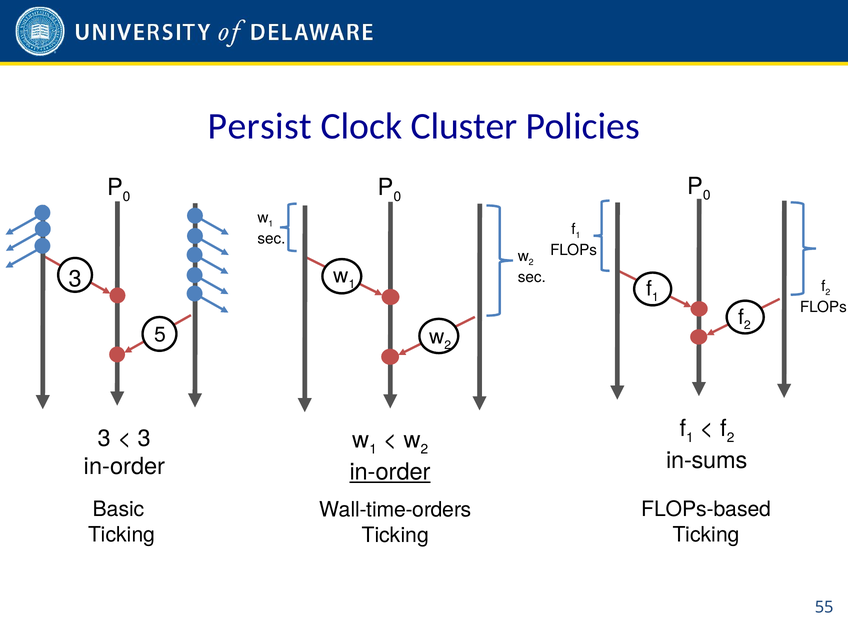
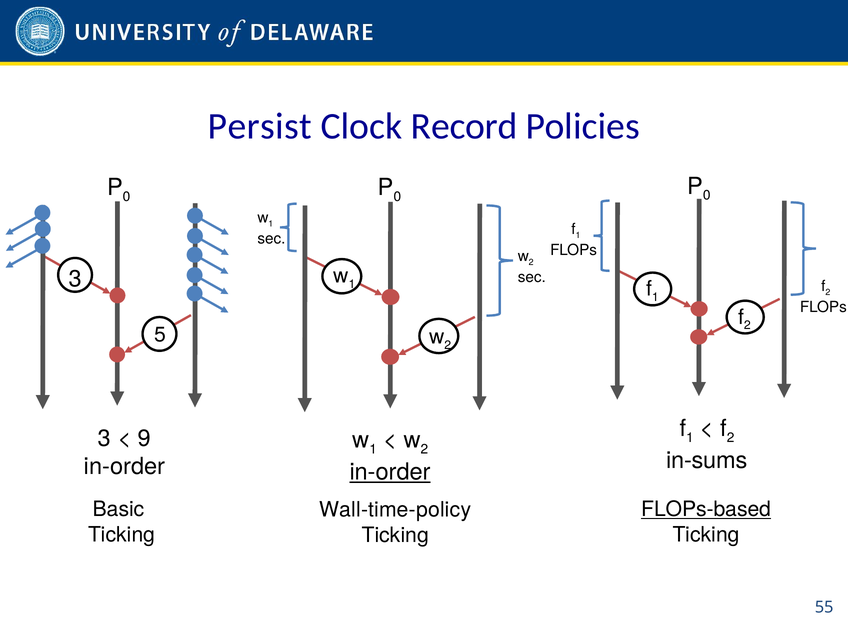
Cluster: Cluster -> Record (464, 126)
3: 3 -> 9 (145, 438)
FLOPs-based underline: none -> present (706, 509)
Wall-time-orders: Wall-time-orders -> Wall-time-policy (395, 510)
